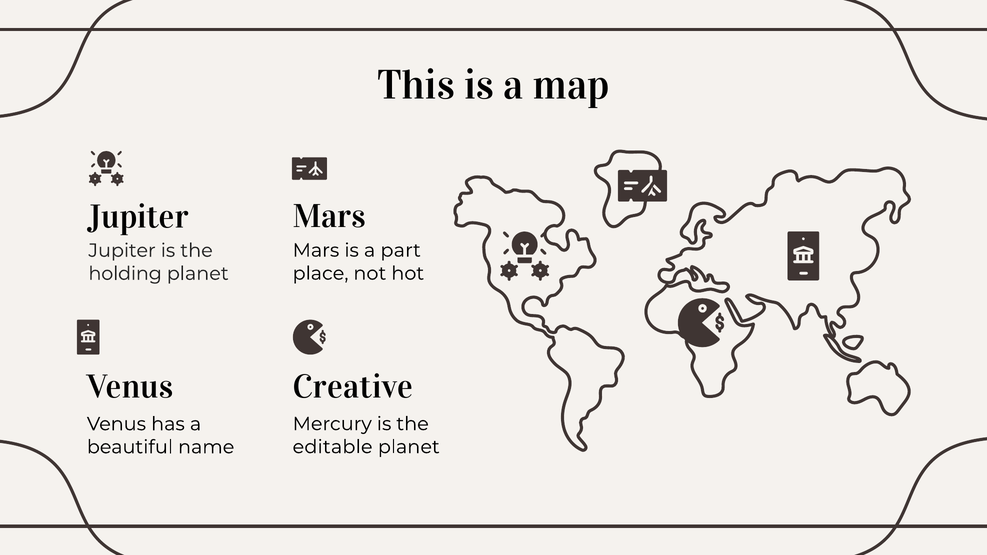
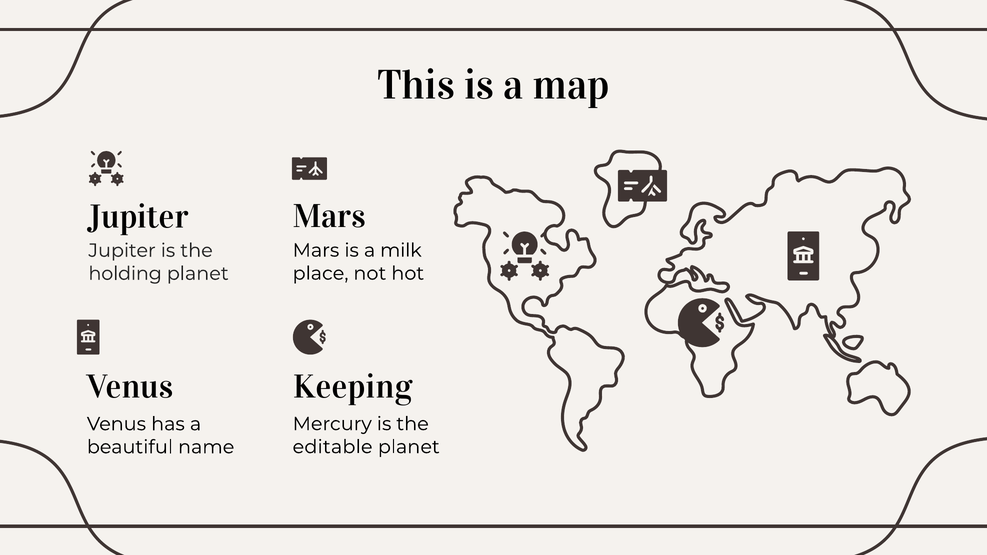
part: part -> milk (401, 250)
Creative: Creative -> Keeping (353, 387)
